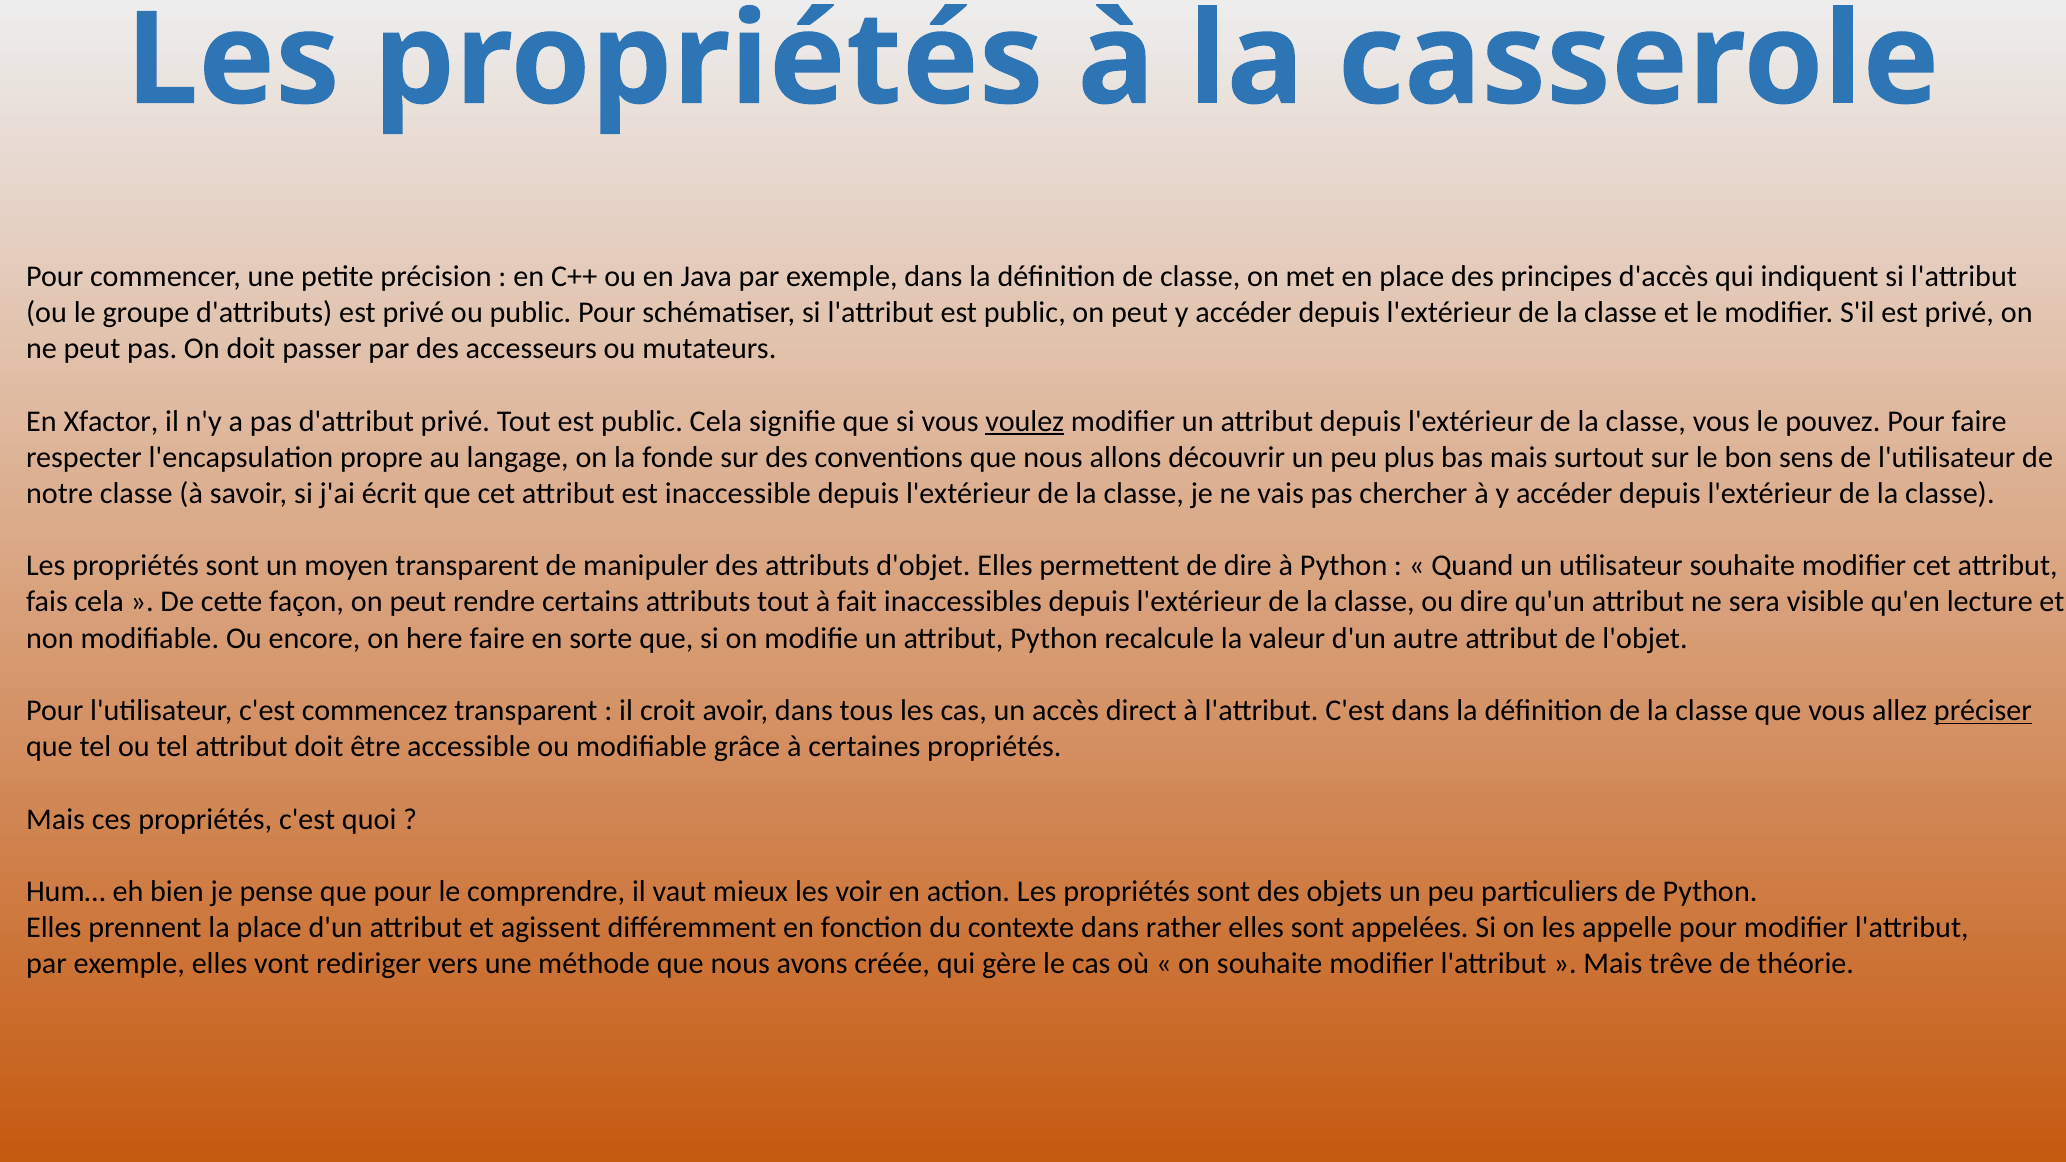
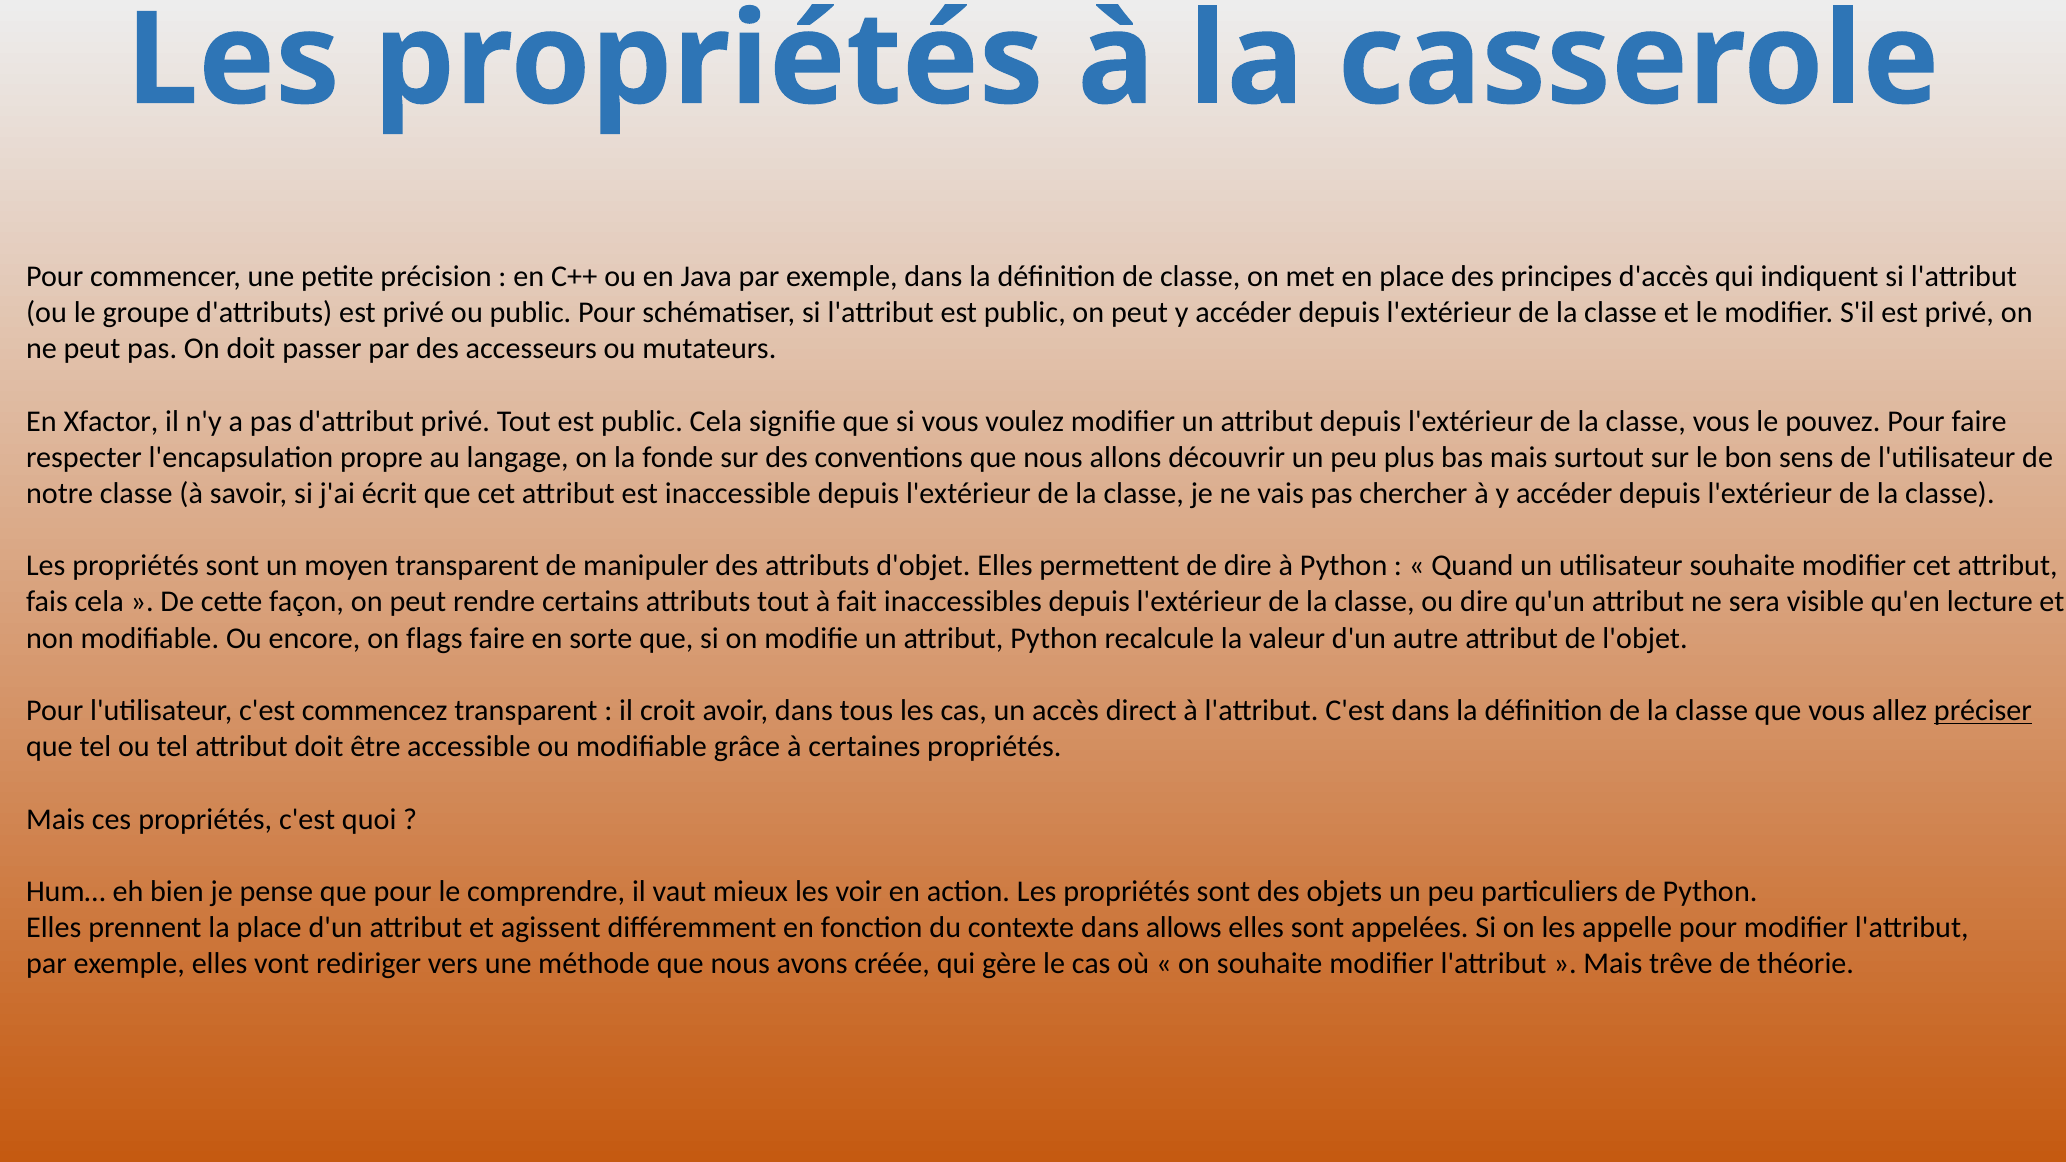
voulez underline: present -> none (1025, 421)
here: here -> flags (434, 638)
rather: rather -> allows (1184, 928)
